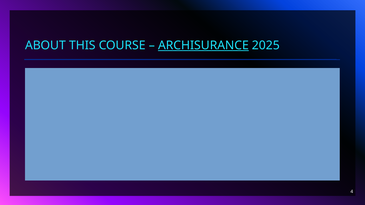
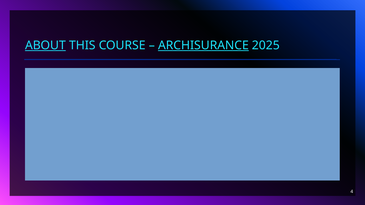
ABOUT underline: none -> present (45, 45)
